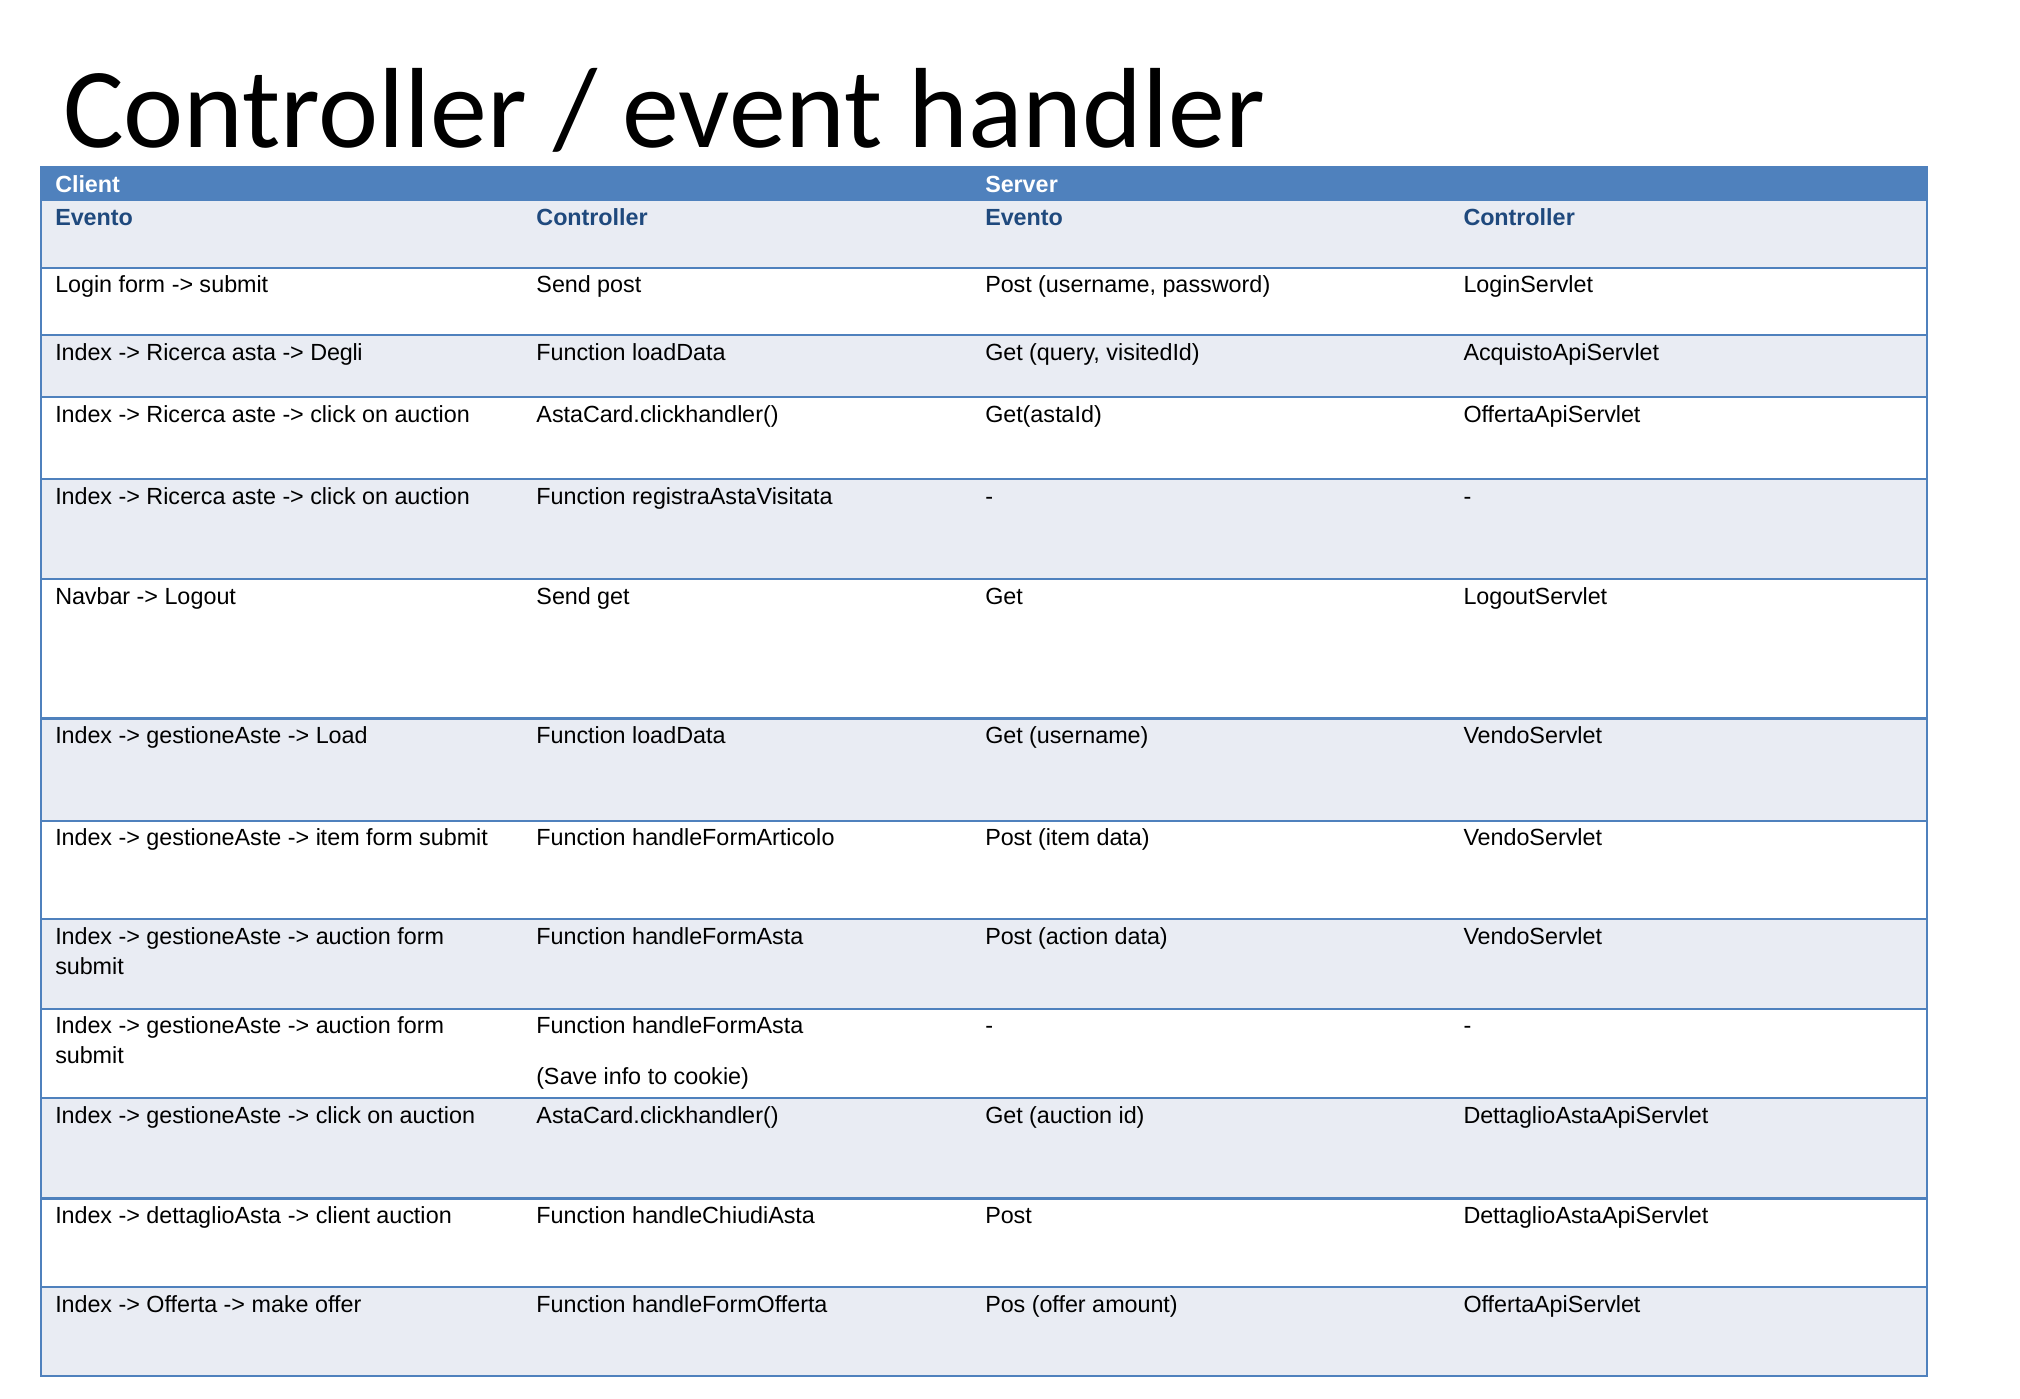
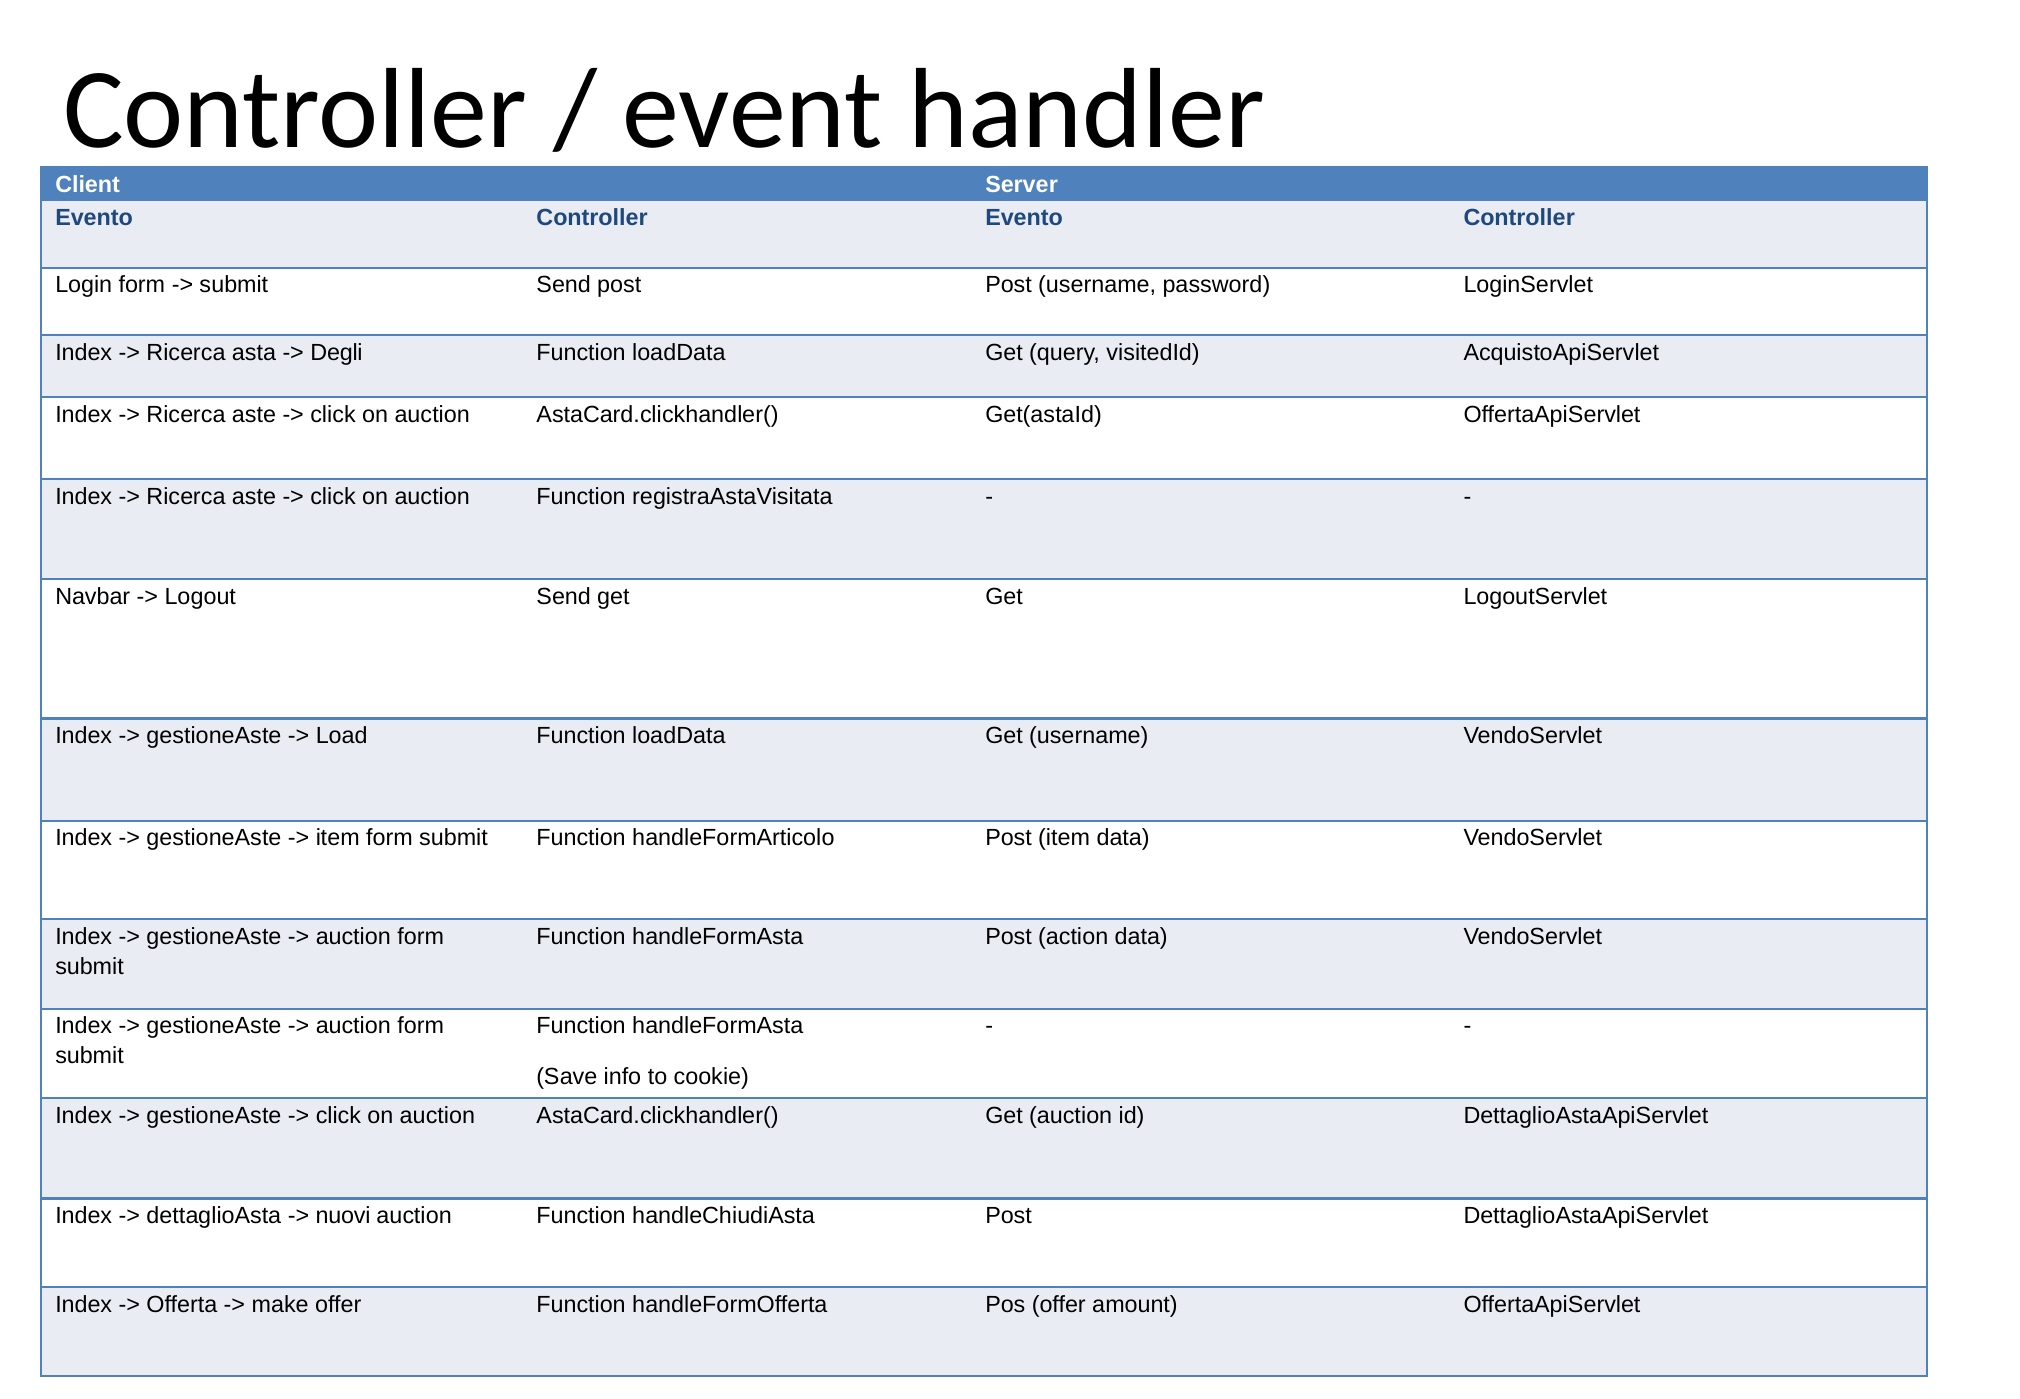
client: client -> nuovi (343, 1215)
